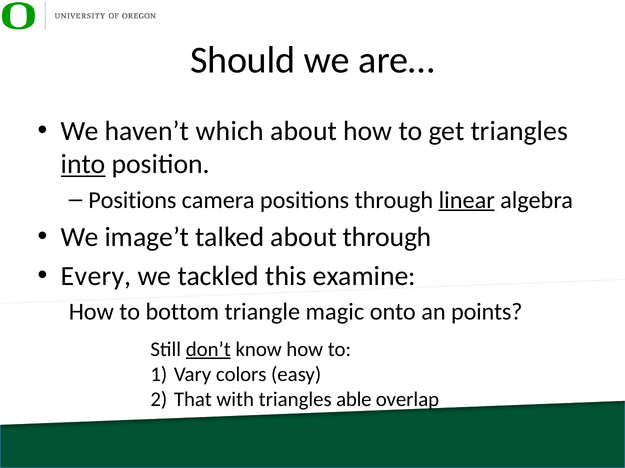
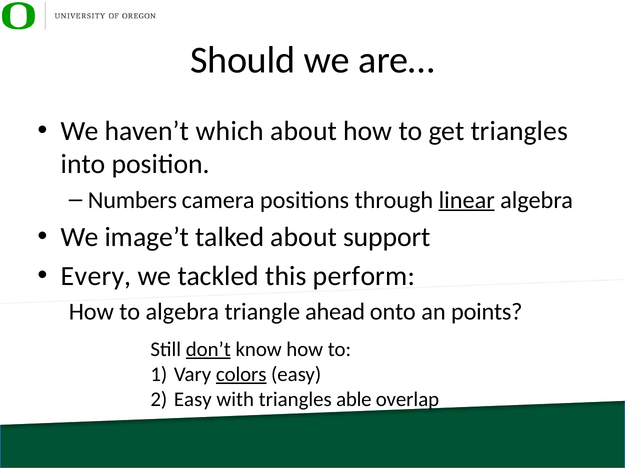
into underline: present -> none (83, 164)
Positions: Positions -> Numbers (132, 200)
about through: through -> support (387, 237)
examine: examine -> perform (364, 276)
to bottom: bottom -> algebra (182, 312)
magic: magic -> ahead (335, 312)
colors underline: none -> present (241, 375)
That: That -> Easy (193, 400)
